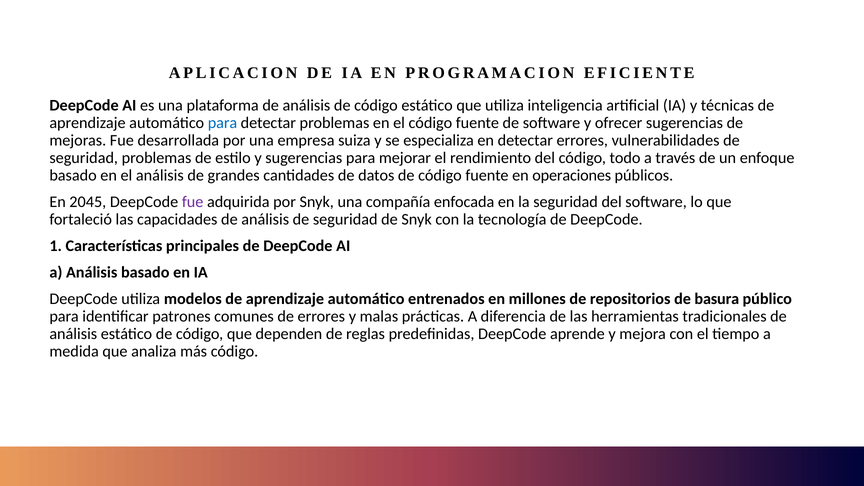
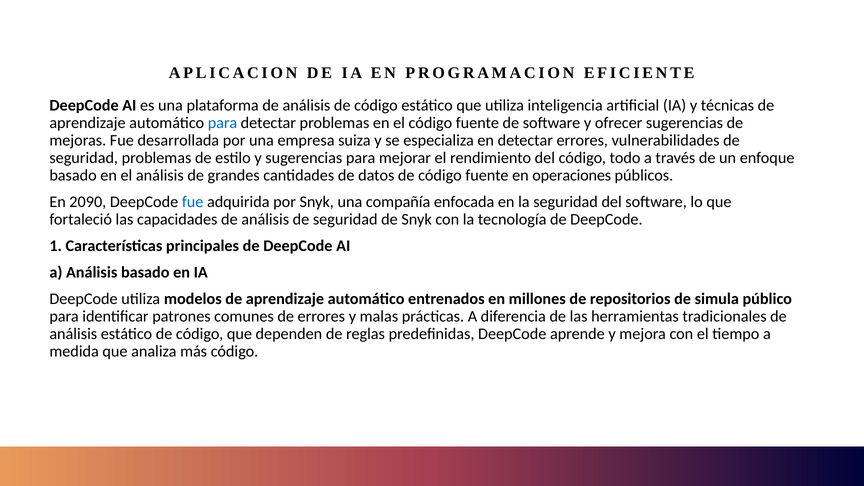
2045: 2045 -> 2090 (88, 202)
fue colour: purple -> blue (193, 202)
basura: basura -> simula (717, 299)
